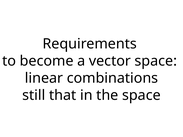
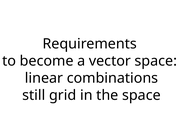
that: that -> grid (63, 95)
